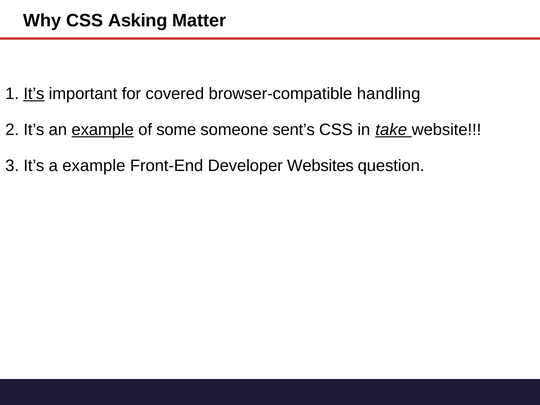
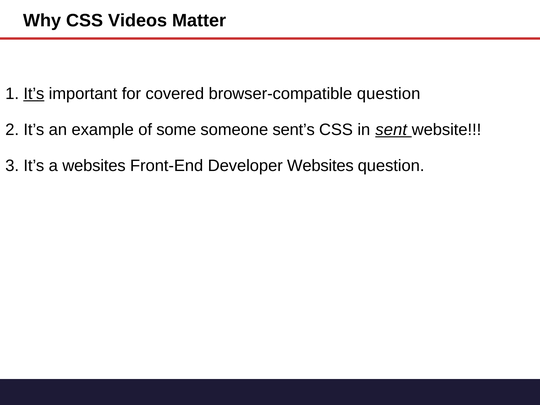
Asking: Asking -> Videos (138, 21)
browser-compatible handling: handling -> question (389, 94)
example underline: present -> none (103, 130)
take: take -> sent (391, 130)
a example: example -> websites (94, 166)
